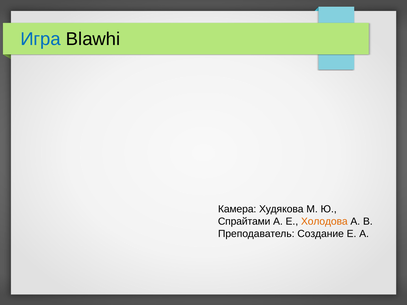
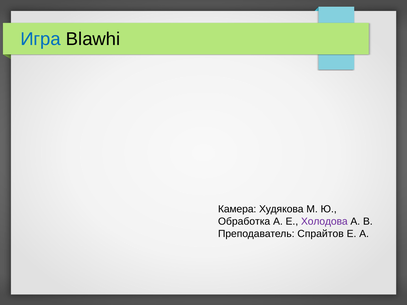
Спрайтами: Спрайтами -> Обработка (244, 221)
Холодова colour: orange -> purple (324, 221)
Создание: Создание -> Спрайтов (321, 234)
